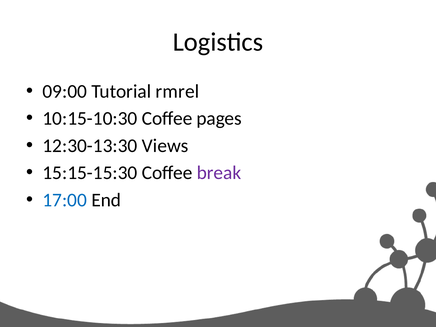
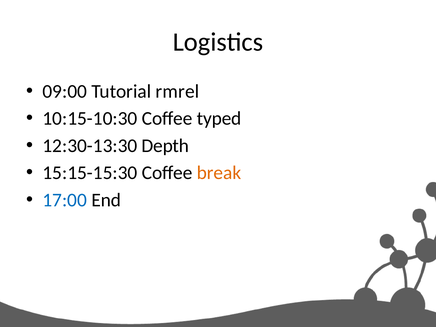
pages: pages -> typed (219, 119)
Views: Views -> Depth (165, 146)
break colour: purple -> orange (219, 173)
